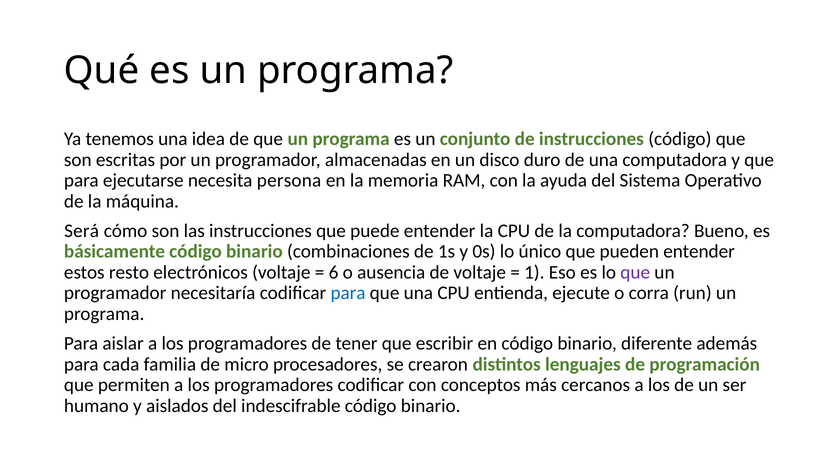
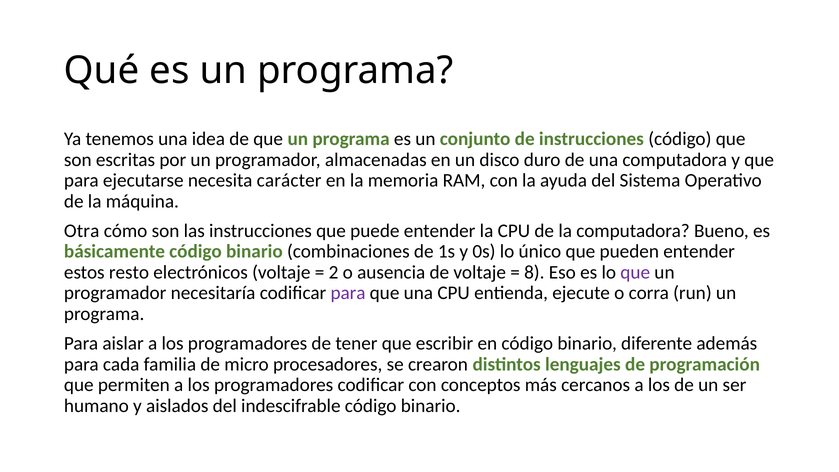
persona: persona -> carácter (289, 181)
Será: Será -> Otra (82, 231)
6: 6 -> 2 (334, 272)
1: 1 -> 8 (534, 272)
para colour: blue -> purple (348, 293)
